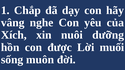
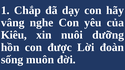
Xích: Xích -> Kiêu (14, 35)
muối: muối -> đoàn (112, 47)
